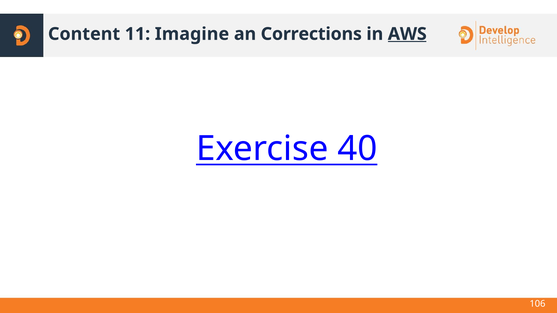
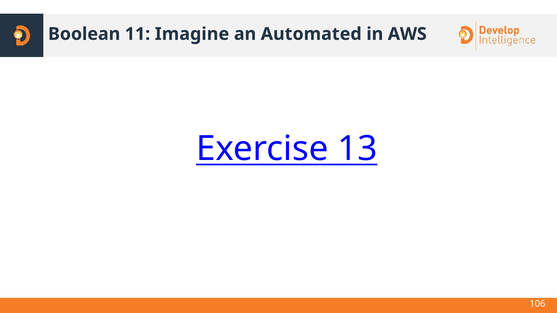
Content: Content -> Boolean (84, 34)
Corrections: Corrections -> Automated (311, 34)
AWS underline: present -> none (407, 34)
40: 40 -> 13 (357, 149)
